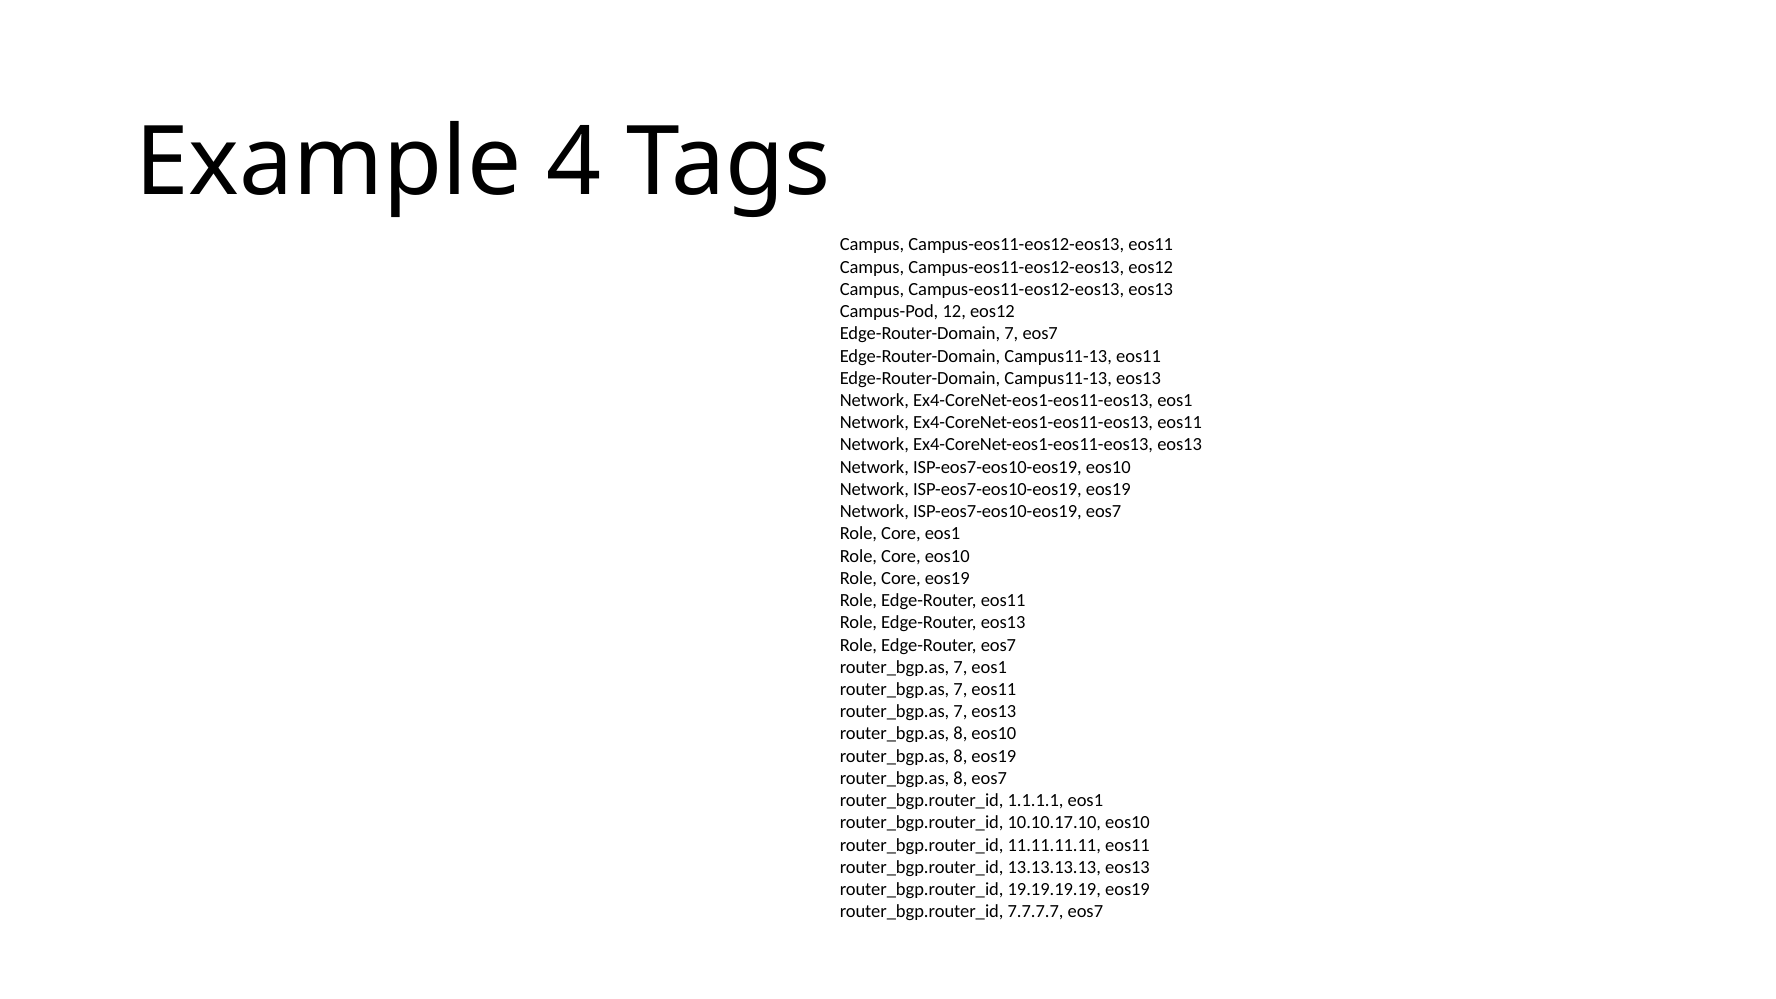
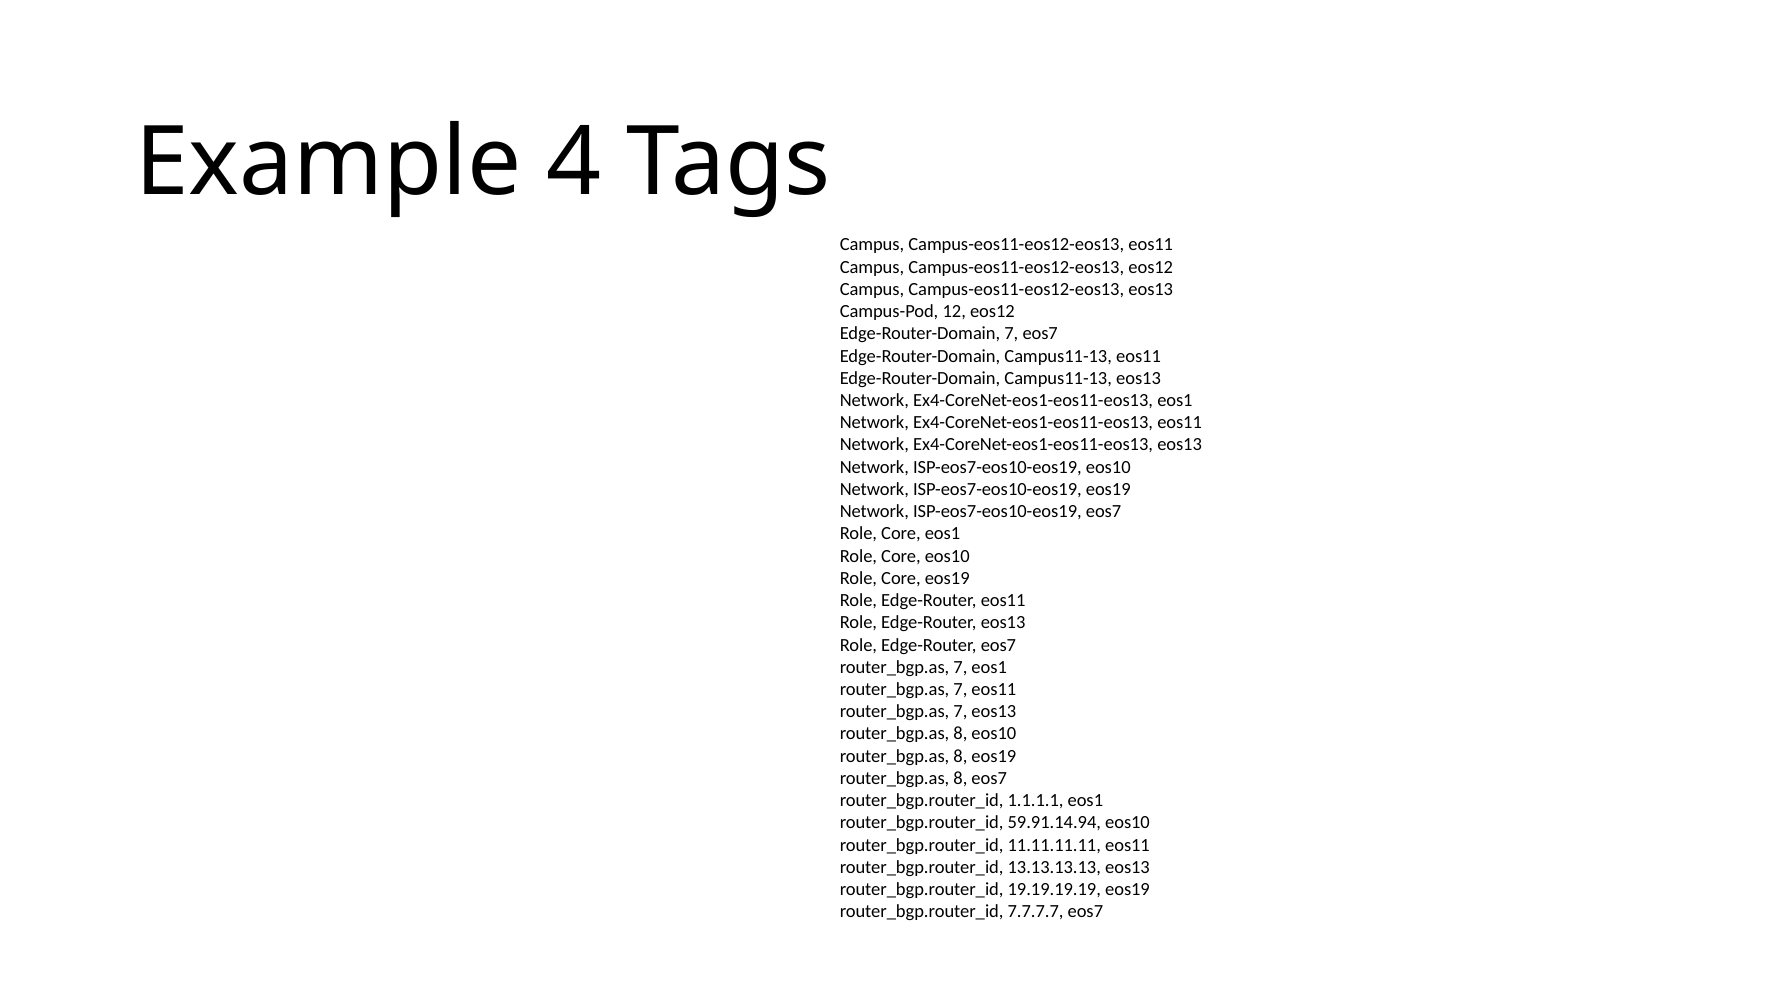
10.10.17.10: 10.10.17.10 -> 59.91.14.94 (1054, 823)
